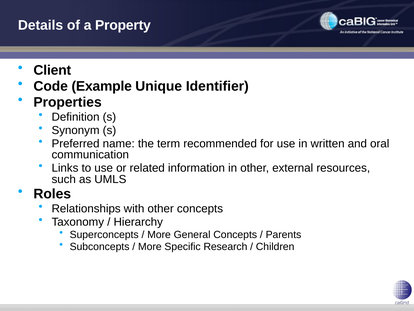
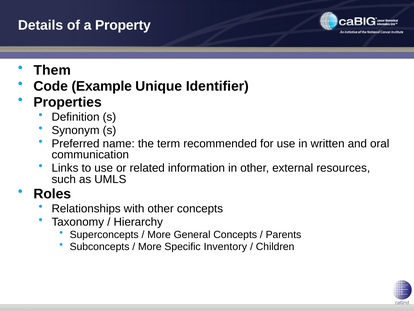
Client: Client -> Them (52, 70)
Research: Research -> Inventory (225, 246)
